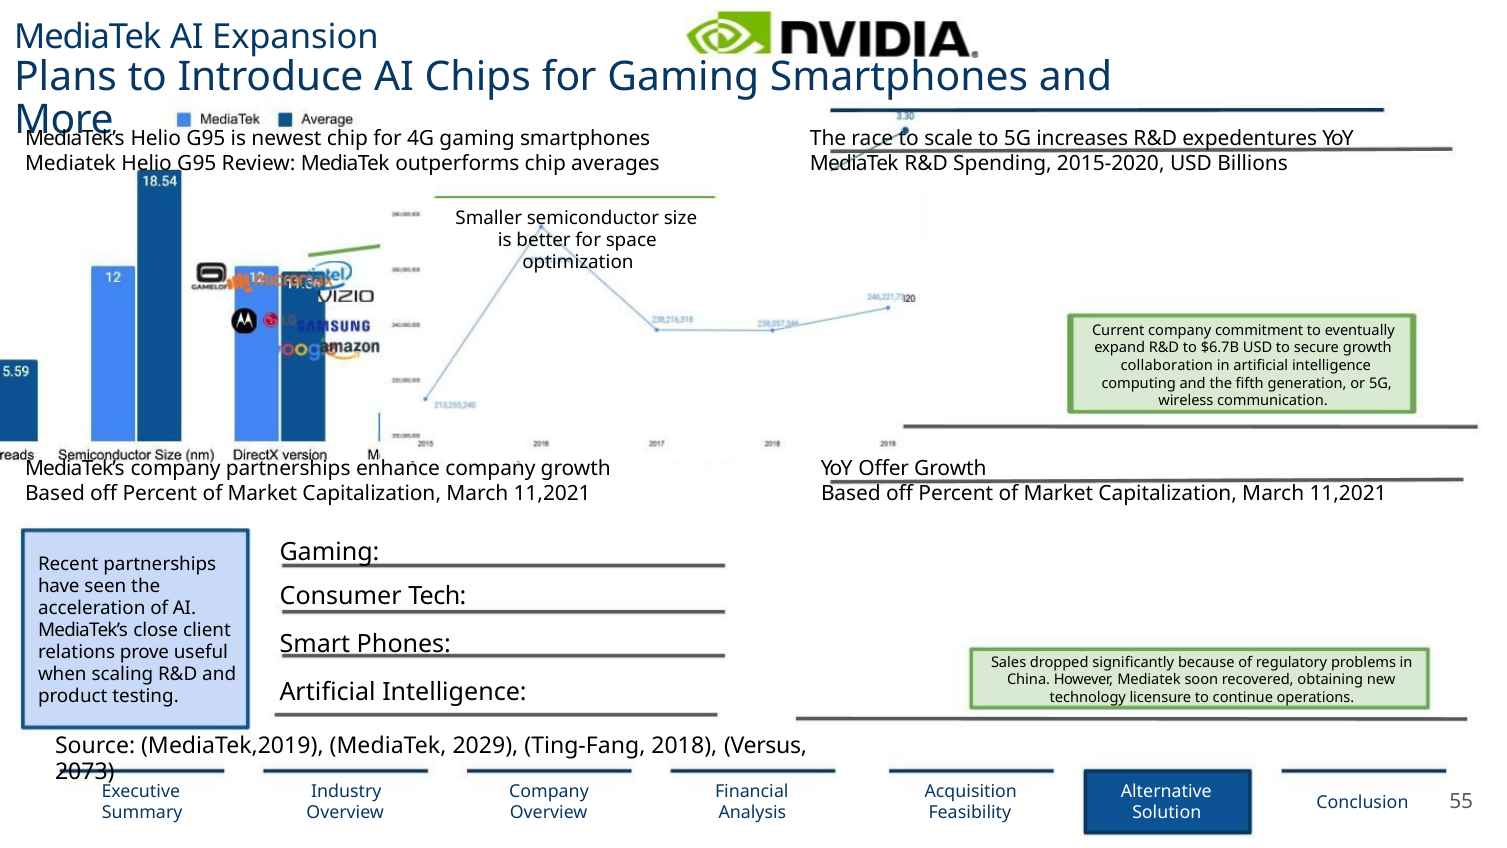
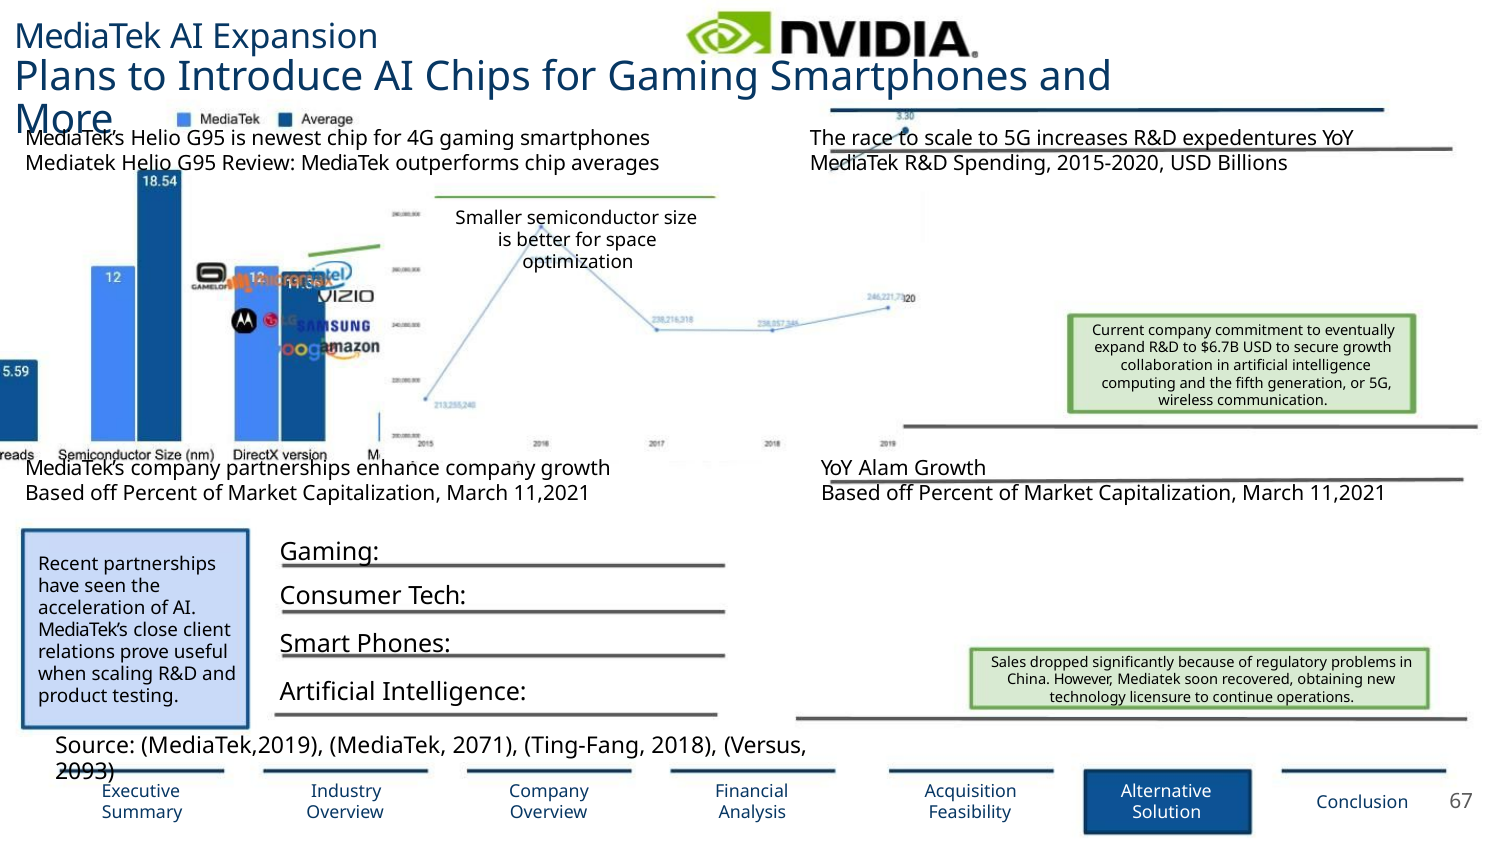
Oﬀer: Oﬀer -> Alam (884, 469)
2029: 2029 -> 2071 (485, 746)
2073: 2073 -> 2093 (85, 771)
55: 55 -> 67 (1461, 802)
